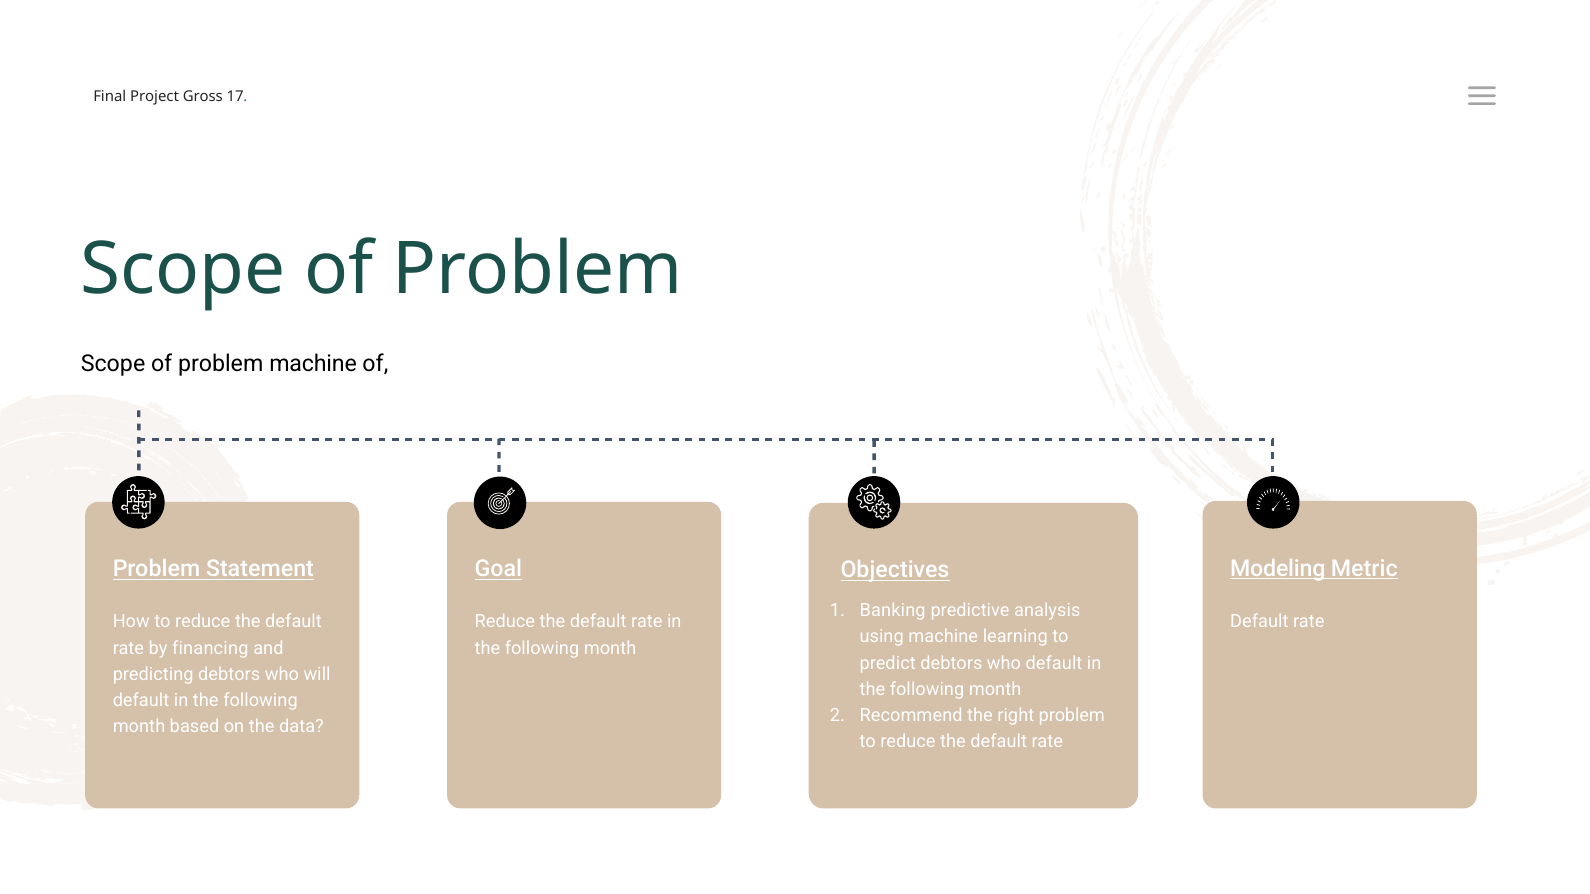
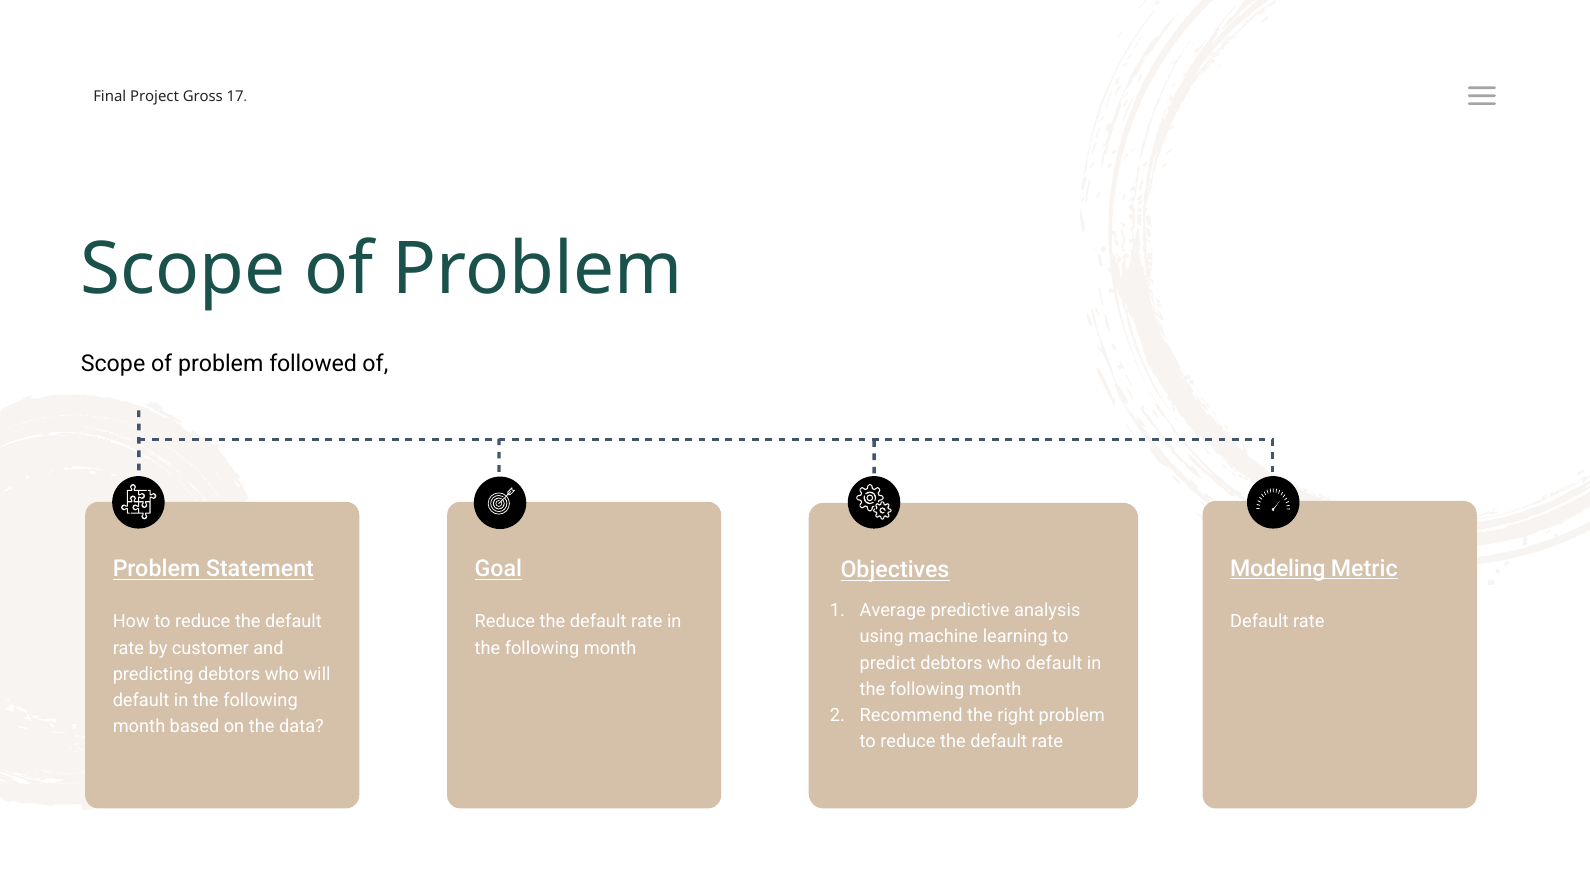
problem machine: machine -> followed (313, 364)
Banking: Banking -> Average (893, 611)
financing: financing -> customer (210, 648)
